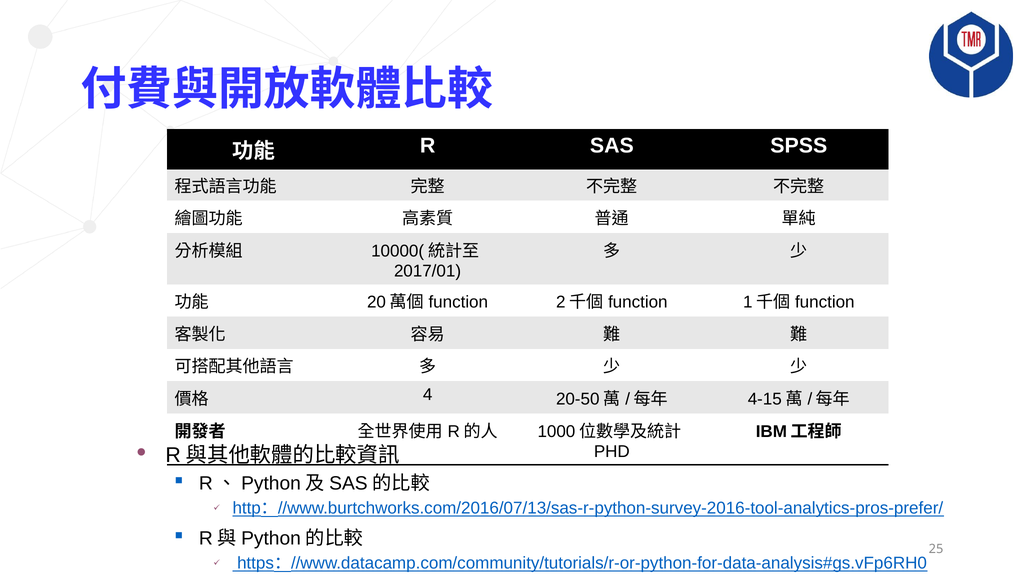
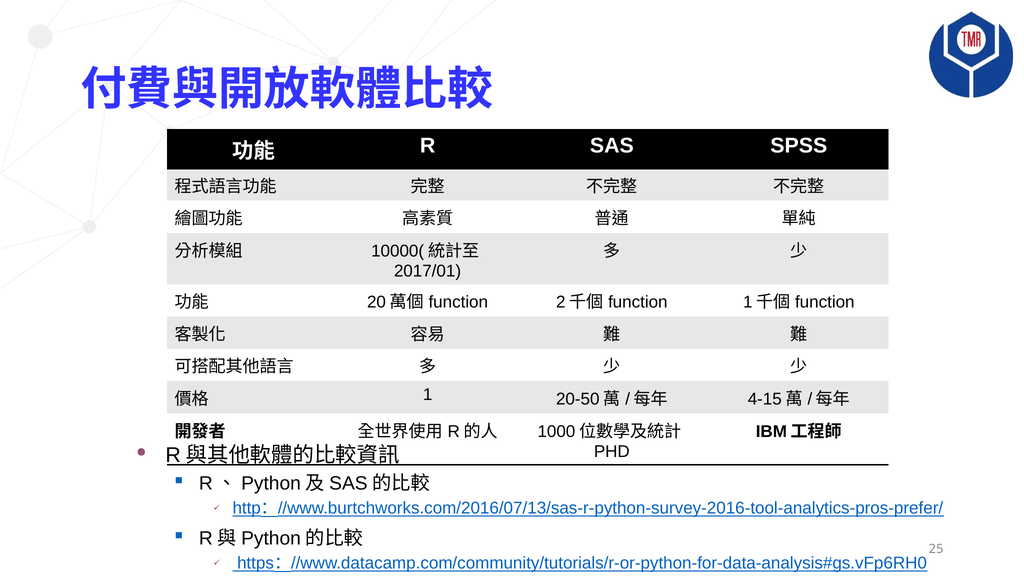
4: 4 -> 1 (428, 395)
